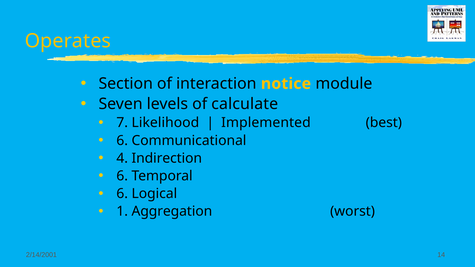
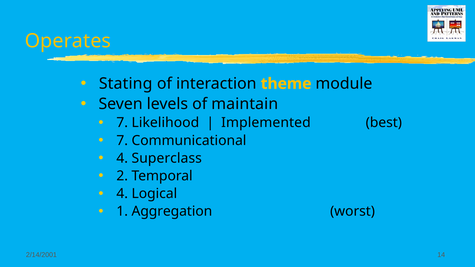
Section: Section -> Stating (126, 84)
notice: notice -> theme (286, 84)
calculate: calculate -> maintain (245, 104)
6: 6 -> 7 (122, 141)
Indirection: Indirection -> Superclass (167, 158)
6: 6 -> 2 (122, 176)
6: 6 -> 4 (122, 194)
